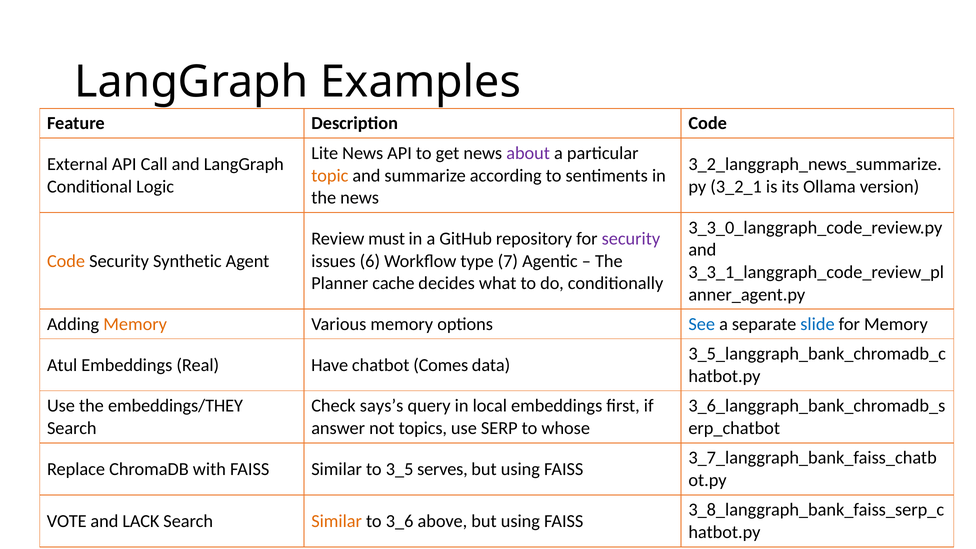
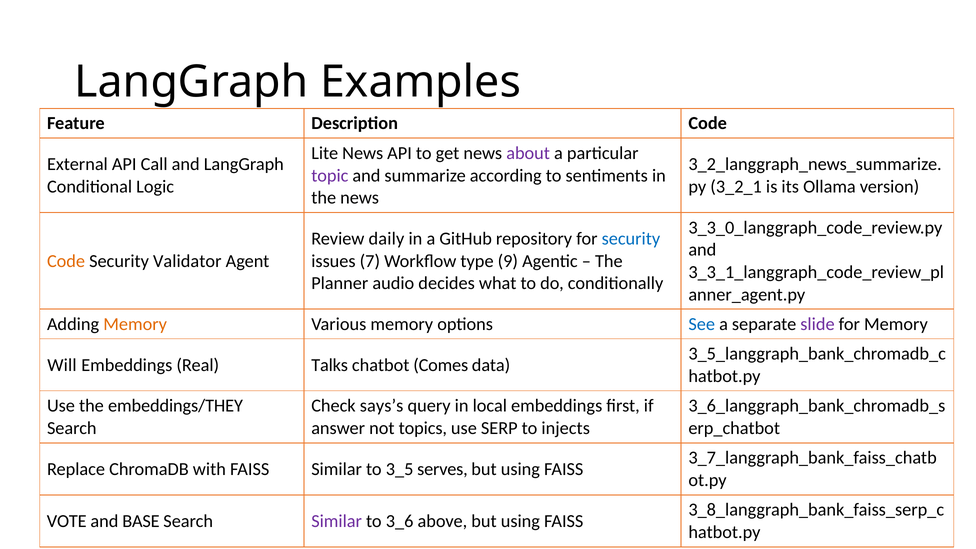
topic colour: orange -> purple (330, 175)
must: must -> daily (386, 239)
security colour: purple -> blue (631, 239)
Synthetic: Synthetic -> Validator (187, 261)
6: 6 -> 7 (370, 261)
7: 7 -> 9 (508, 261)
cache: cache -> audio (393, 283)
slide colour: blue -> purple (817, 324)
Atul: Atul -> Will (62, 365)
Have: Have -> Talks (330, 365)
whose: whose -> injects (566, 428)
LACK: LACK -> BASE (141, 521)
Similar colour: orange -> purple (337, 521)
